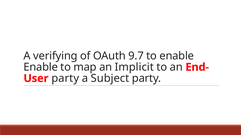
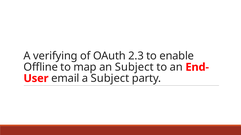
9.7: 9.7 -> 2.3 (136, 56)
Enable: Enable -> Offline (41, 67)
an Implicit: Implicit -> Subject (134, 67)
party: party -> email (65, 79)
